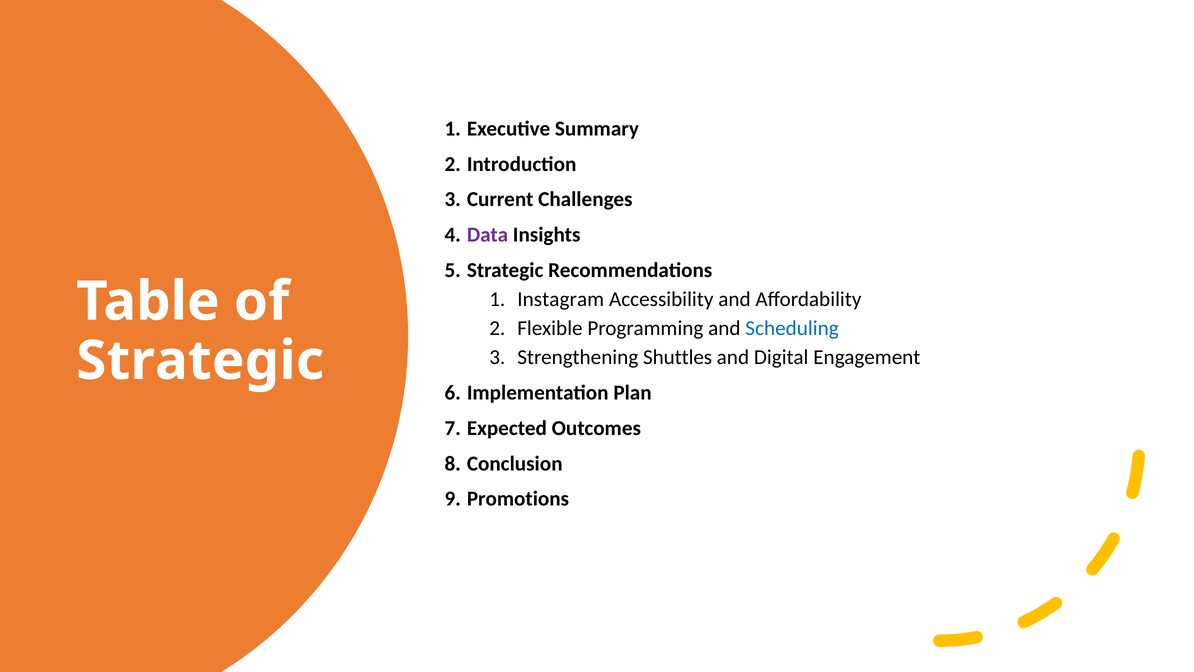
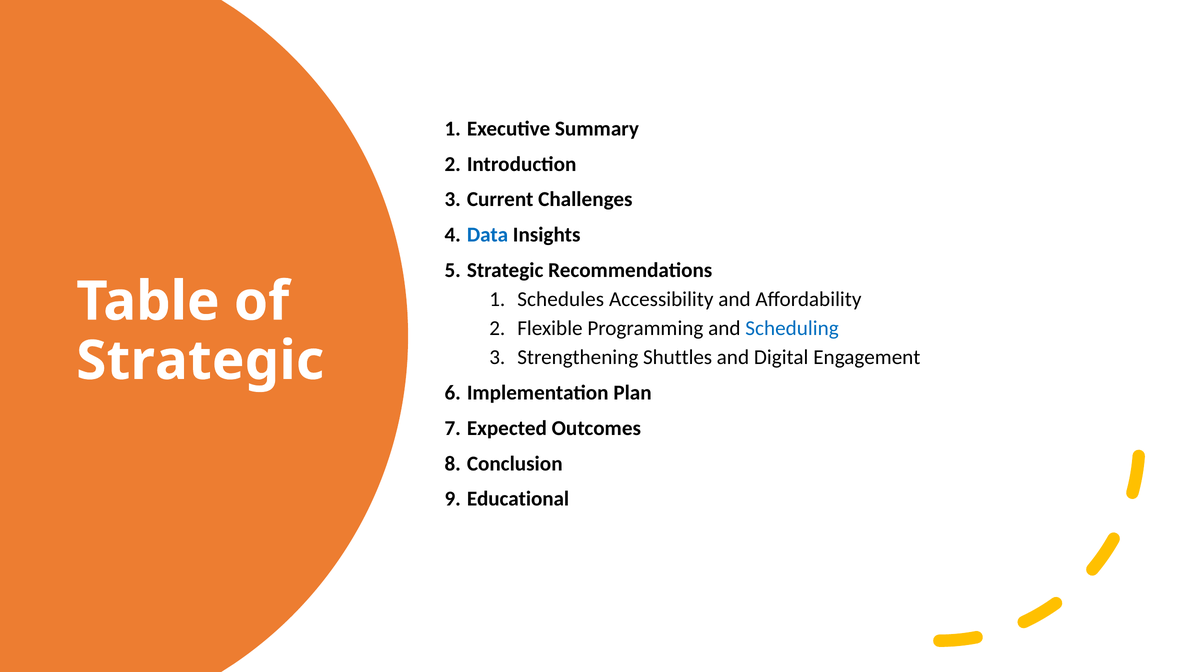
Data colour: purple -> blue (488, 235)
Instagram: Instagram -> Schedules (561, 299)
Promotions: Promotions -> Educational (518, 499)
